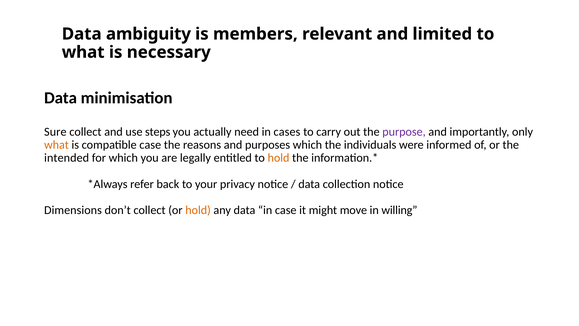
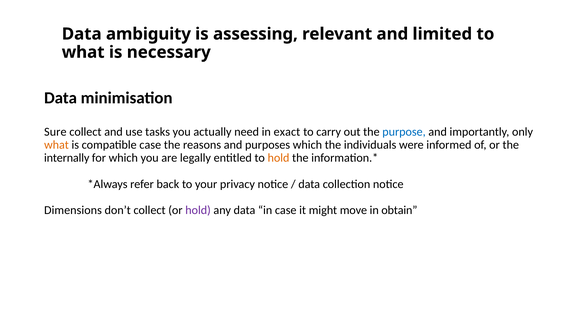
members: members -> assessing (255, 34)
steps: steps -> tasks (158, 132)
cases: cases -> exact (287, 132)
purpose colour: purple -> blue (404, 132)
intended: intended -> internally (67, 158)
hold colour: orange -> purple (198, 210)
willing: willing -> obtain (399, 210)
